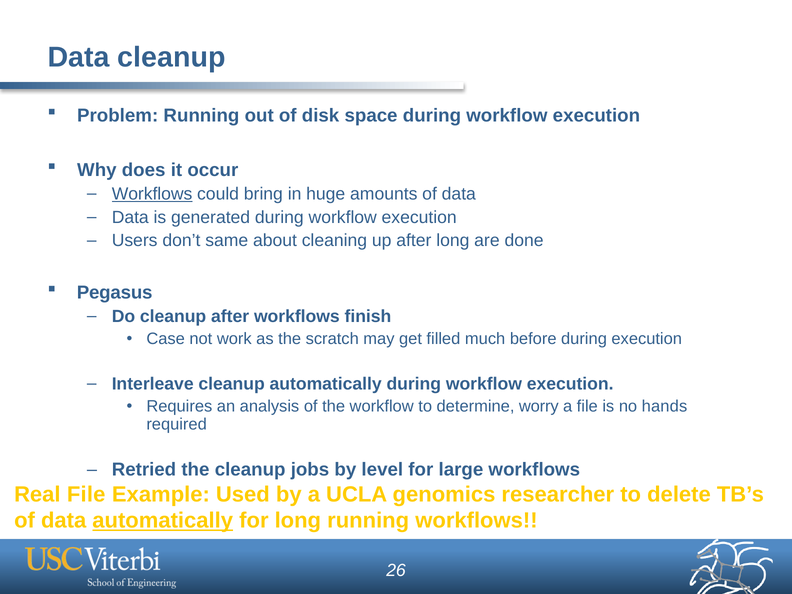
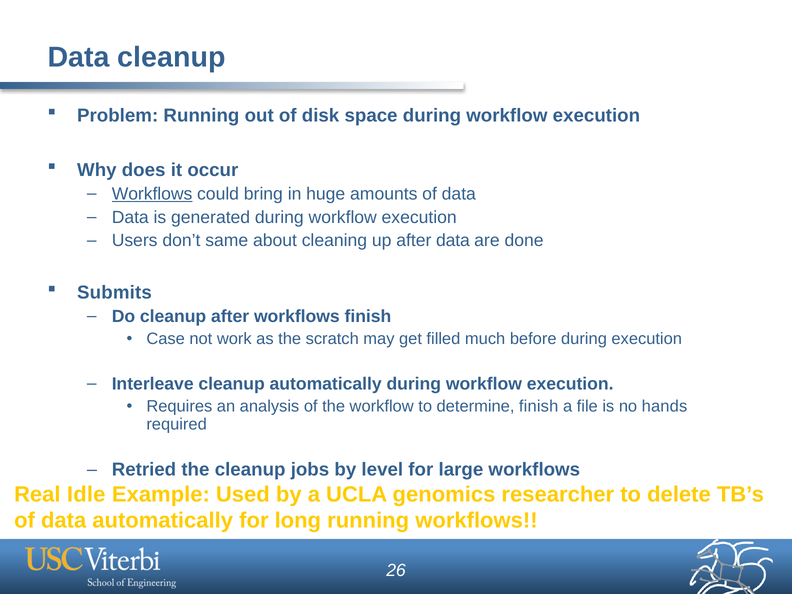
after long: long -> data (453, 241)
Pegasus: Pegasus -> Submits (114, 292)
determine worry: worry -> finish (539, 406)
Real File: File -> Idle (86, 494)
automatically underline: present -> none (163, 521)
